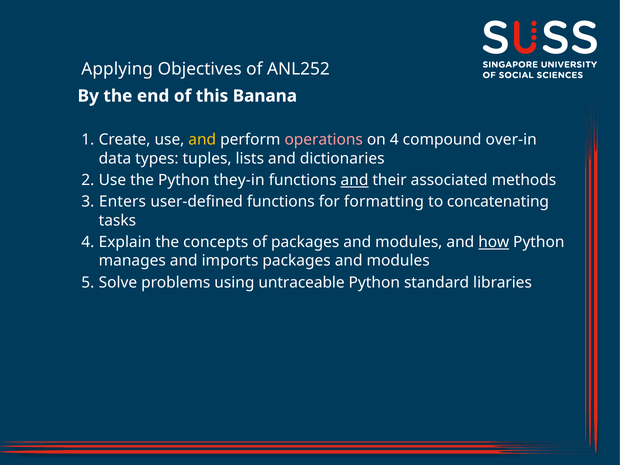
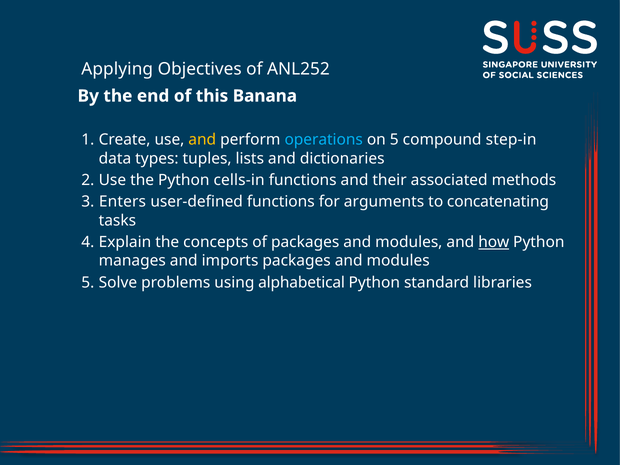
operations colour: pink -> light blue (324, 140)
on 4: 4 -> 5 (394, 140)
over-in: over-in -> step-in (511, 140)
they-in: they-in -> cells-in (239, 180)
and underline: present -> none (355, 180)
formatting: formatting -> arguments (384, 202)
untraceable: untraceable -> alphabetical (302, 282)
